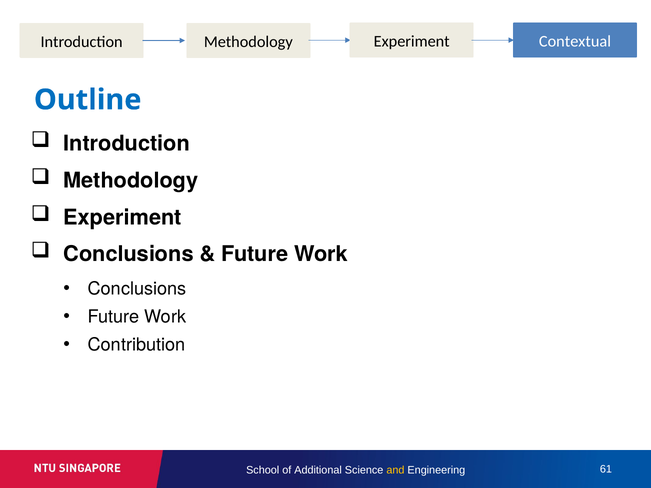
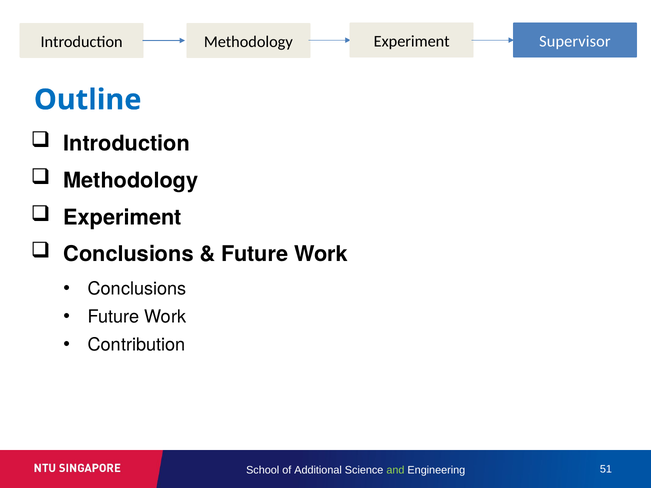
Contextual: Contextual -> Supervisor (575, 41)
and colour: yellow -> light green (395, 470)
61: 61 -> 51 (606, 470)
